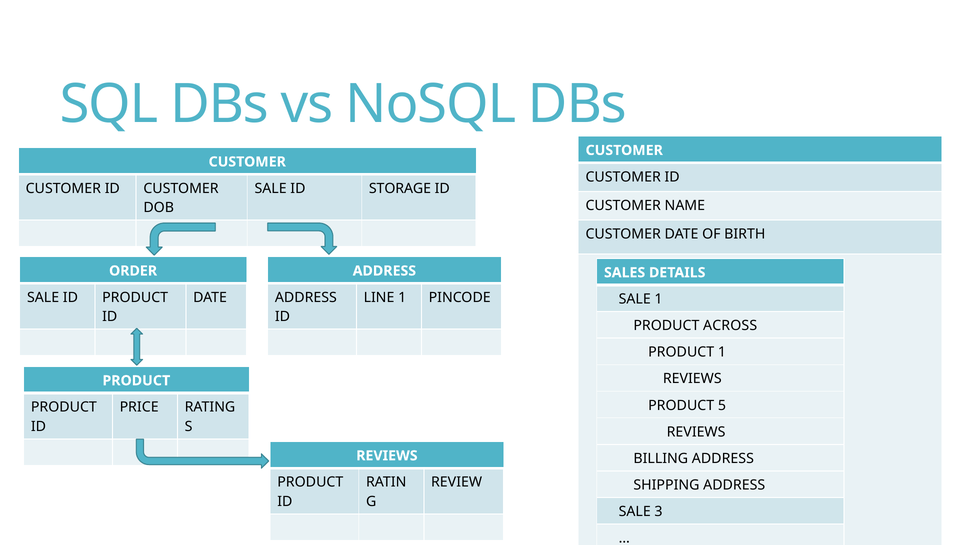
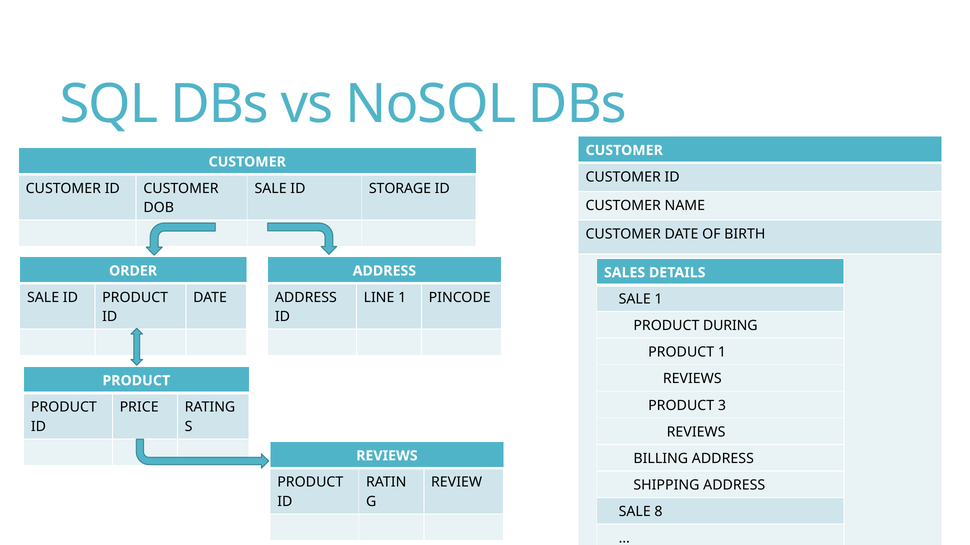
ACROSS: ACROSS -> DURING (730, 326)
5: 5 -> 3 (722, 406)
3: 3 -> 8 (658, 512)
